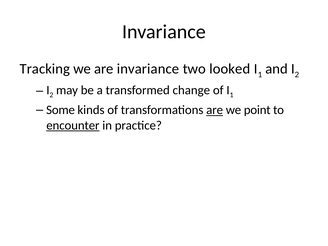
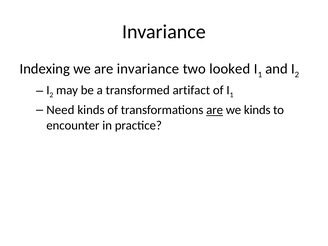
Tracking: Tracking -> Indexing (45, 69)
change: change -> artifact (191, 90)
Some: Some -> Need (60, 110)
we point: point -> kinds (257, 110)
encounter underline: present -> none (73, 125)
